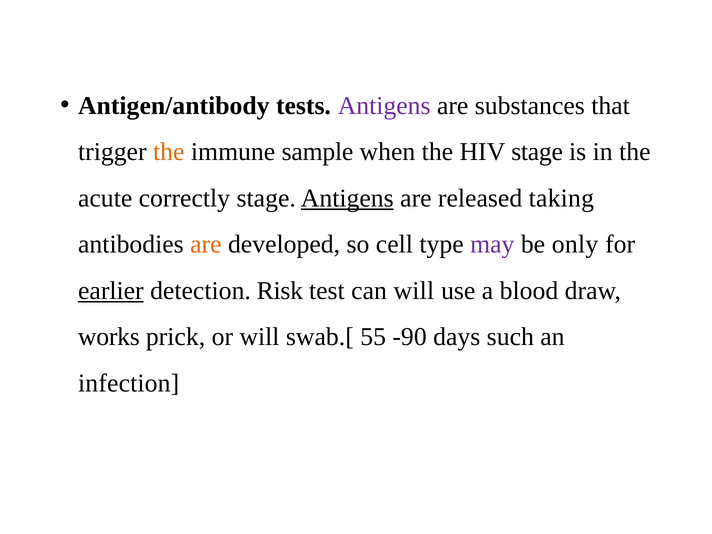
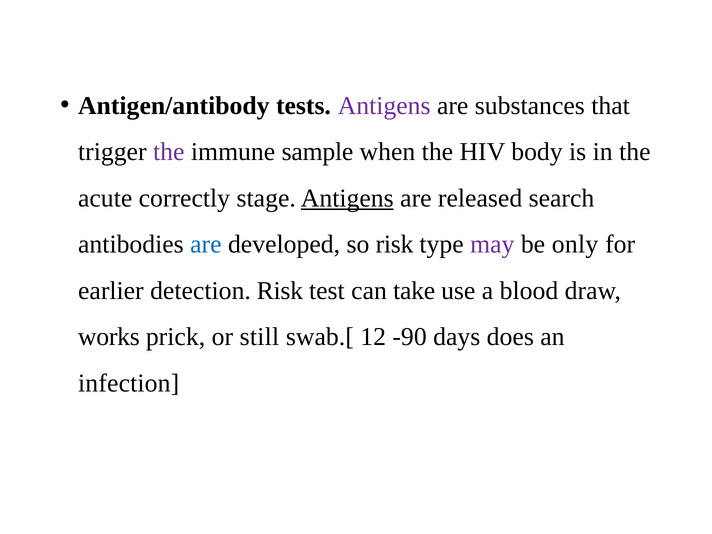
the colour: orange -> purple (169, 152)
HIV stage: stage -> body (537, 152)
taking: taking -> search (561, 198)
are colour: orange -> blue (206, 245)
so cell: cell -> risk (395, 245)
earlier underline: present -> none (111, 291)
can will: will -> take (414, 291)
or will: will -> still (259, 337)
55: 55 -> 12 (373, 337)
such: such -> does (510, 337)
